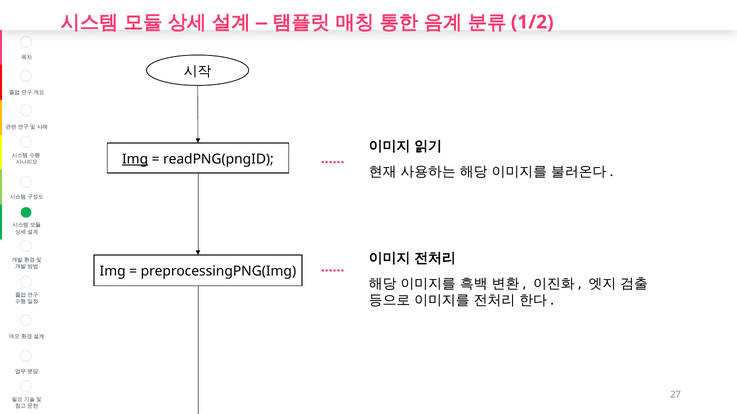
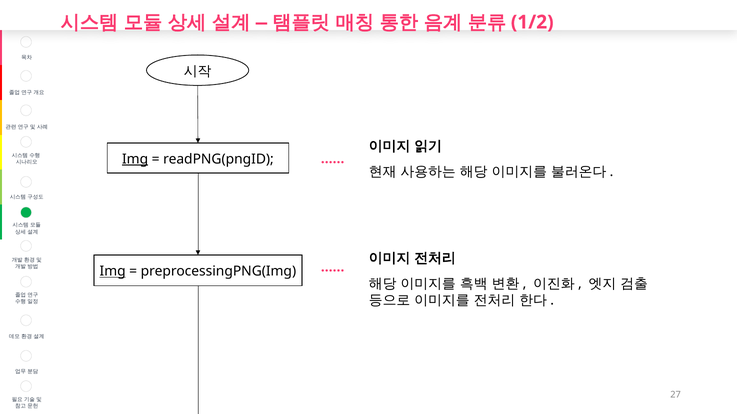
Img underline: none -> present (113, 272)
